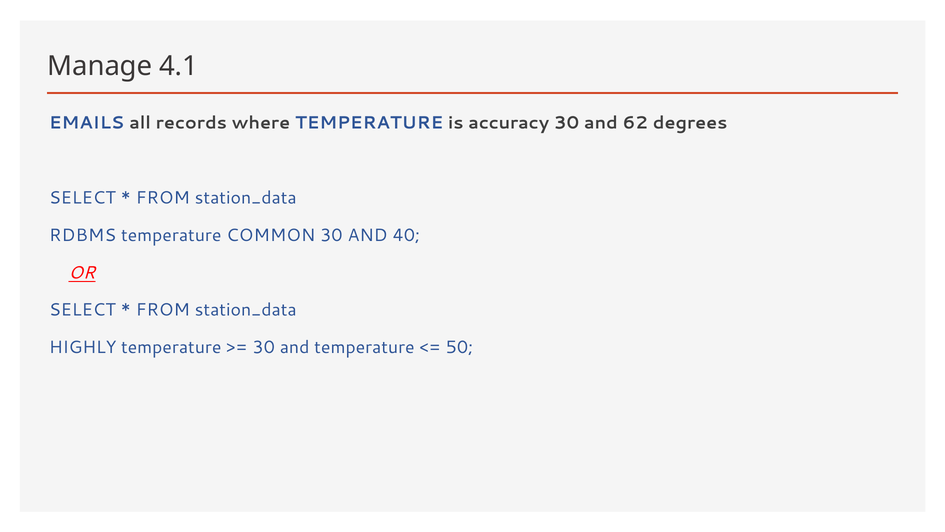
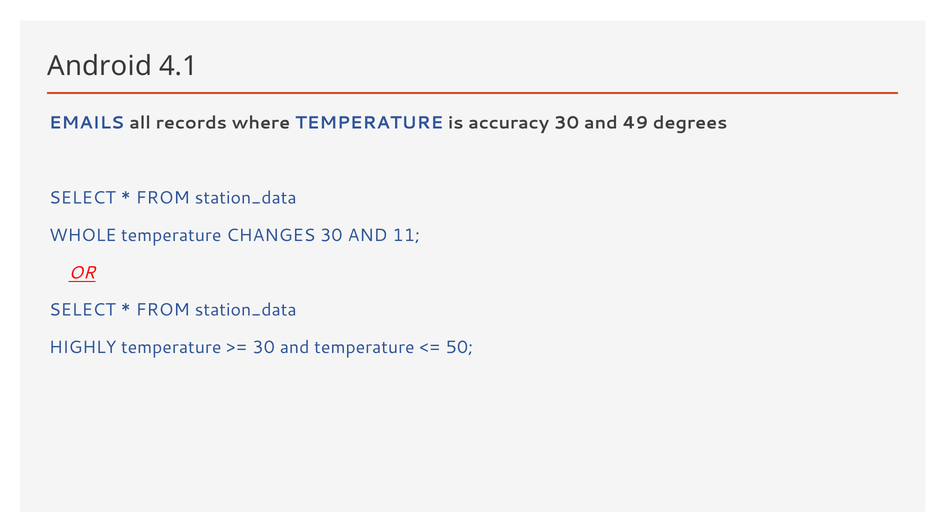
Manage: Manage -> Android (100, 66)
62: 62 -> 49 (635, 123)
RDBMS: RDBMS -> WHOLE (83, 235)
COMMON: COMMON -> CHANGES (271, 235)
40: 40 -> 11 (406, 235)
